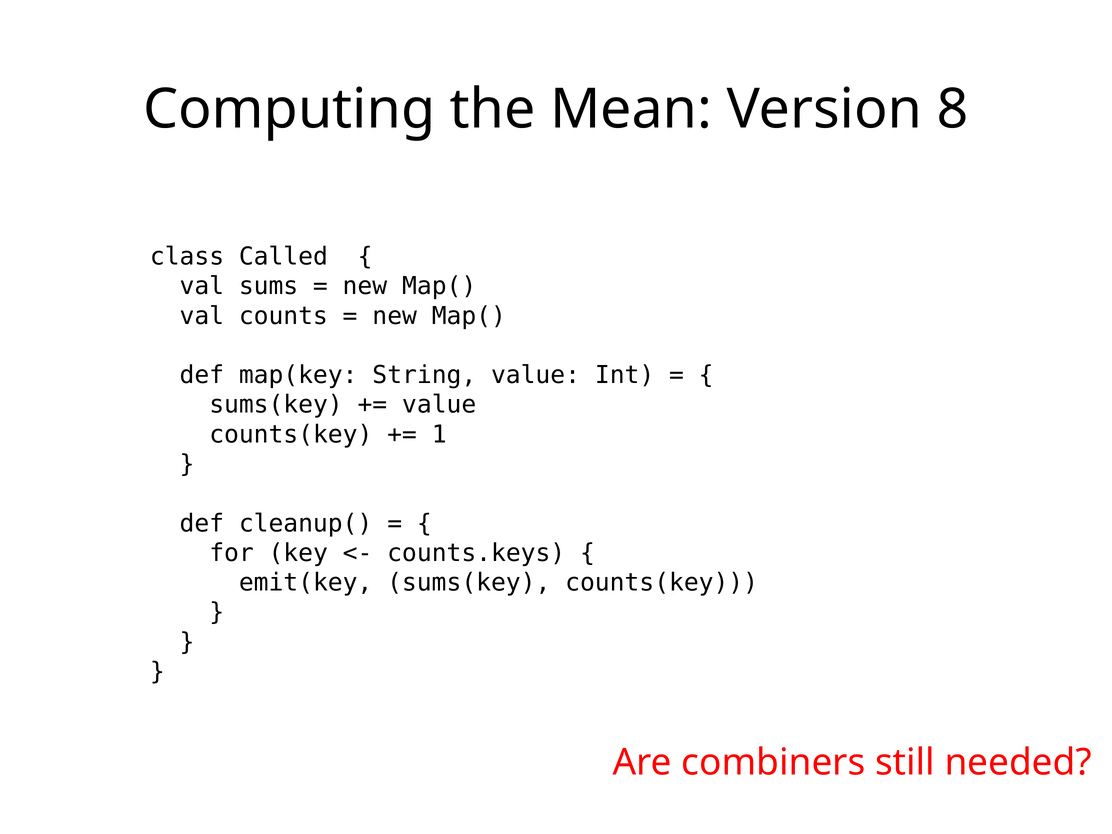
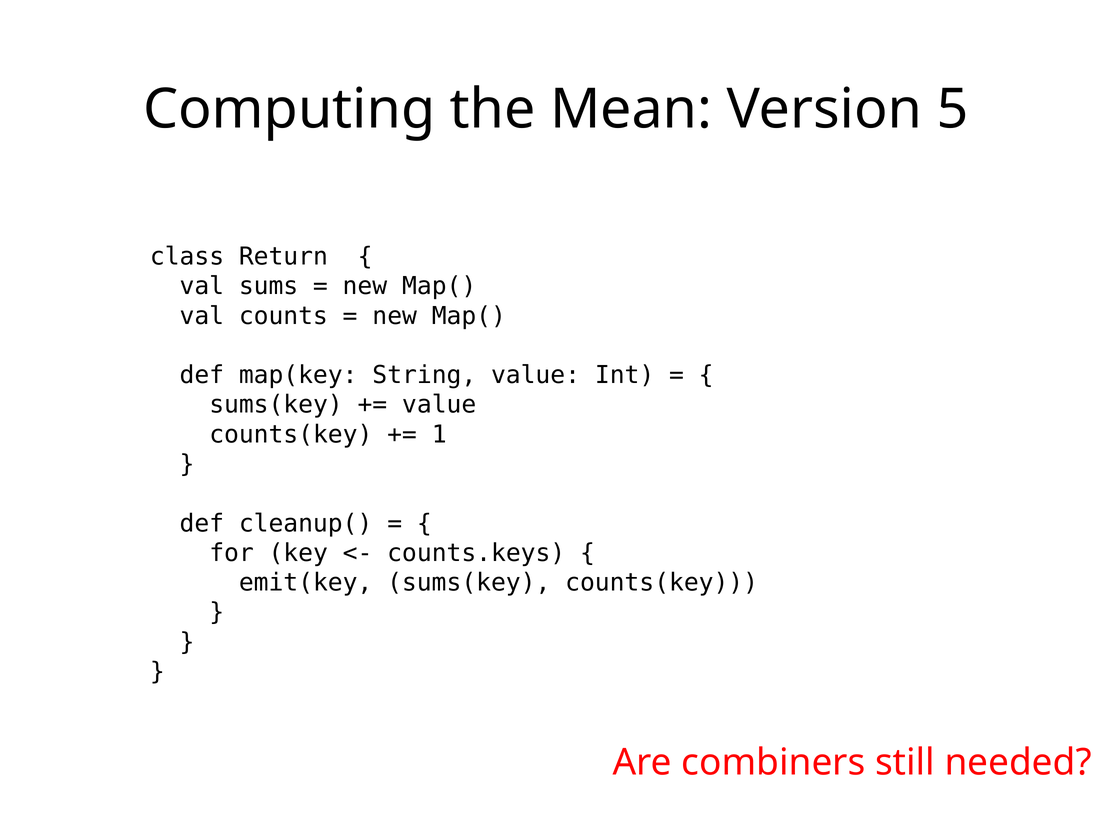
8: 8 -> 5 (953, 109)
Called: Called -> Return (283, 257)
